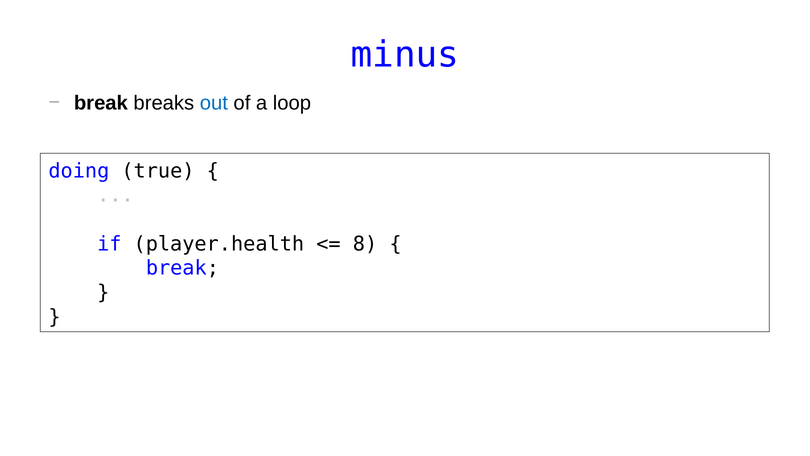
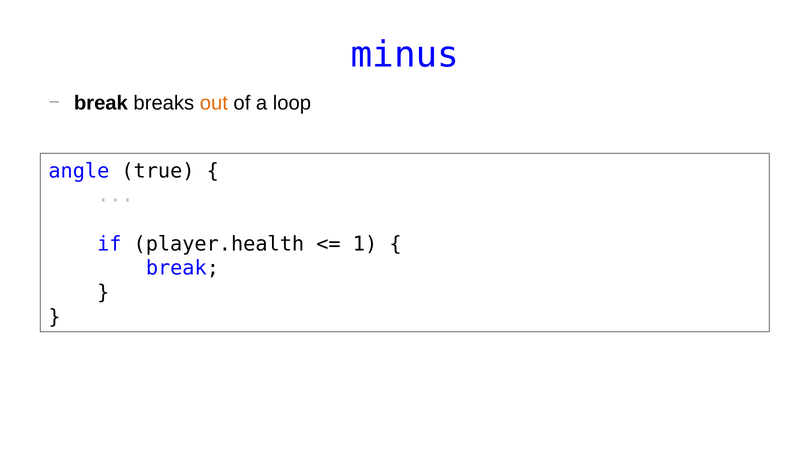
out colour: blue -> orange (214, 103)
doing: doing -> angle (79, 171)
8: 8 -> 1 (365, 244)
